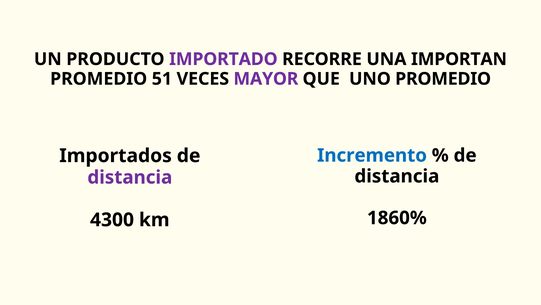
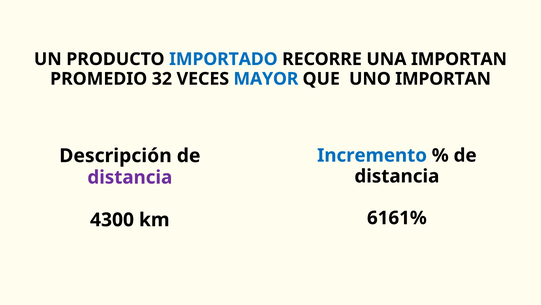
IMPORTADO colour: purple -> blue (223, 59)
51: 51 -> 32 (162, 79)
MAYOR colour: purple -> blue (266, 79)
UNO PROMEDIO: PROMEDIO -> IMPORTAN (443, 79)
Importados: Importados -> Descripción (116, 155)
1860%: 1860% -> 6161% (397, 217)
